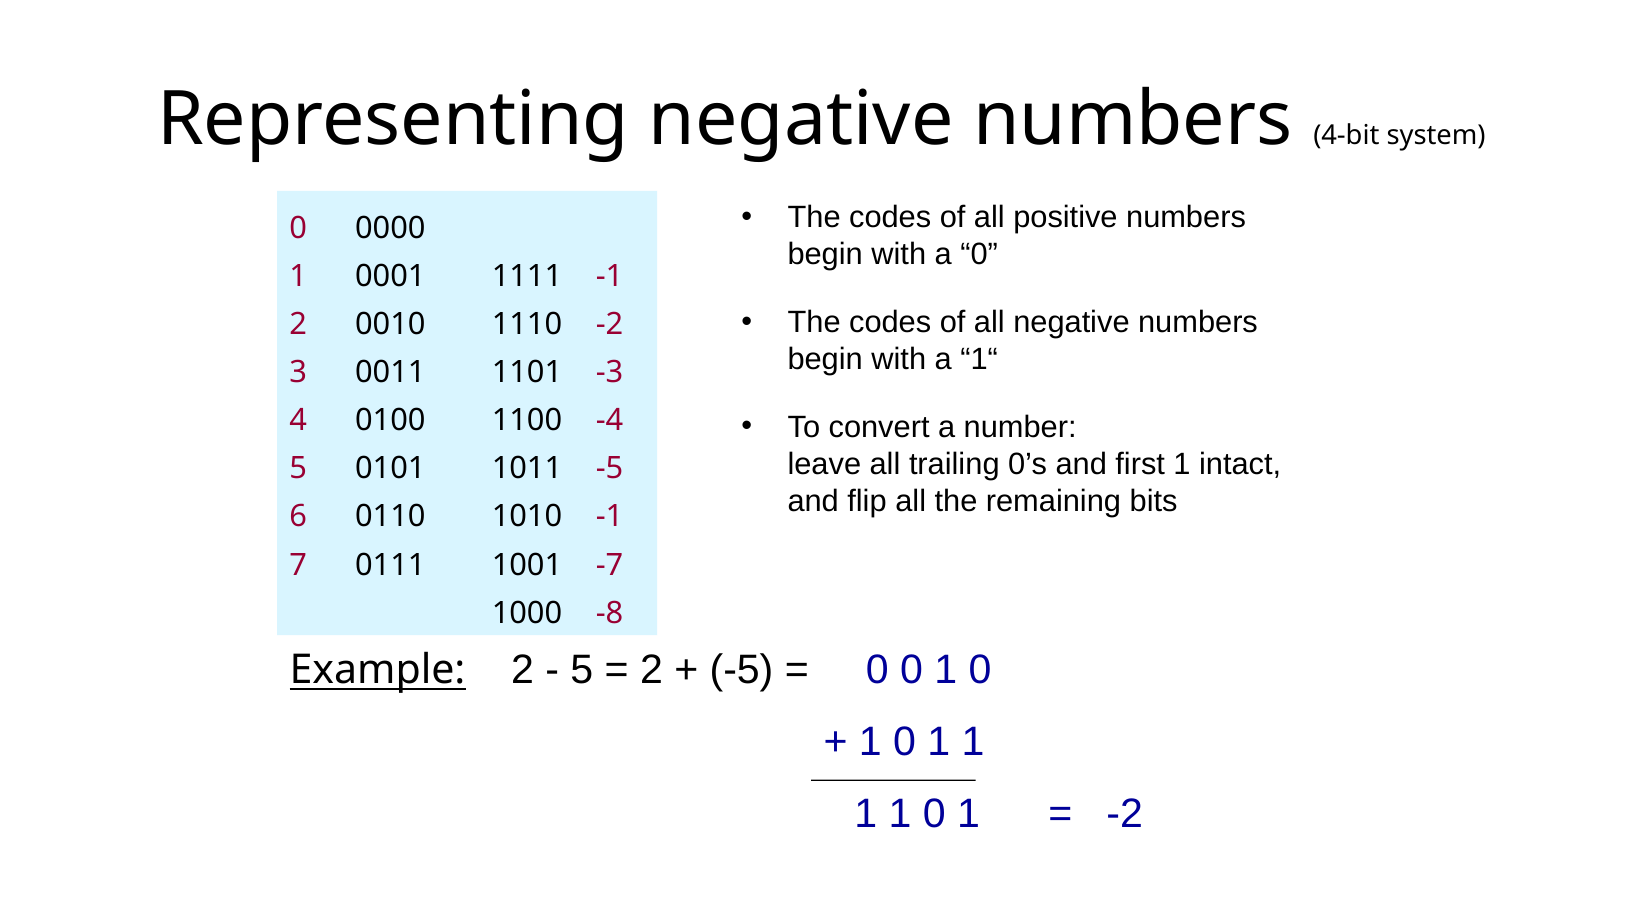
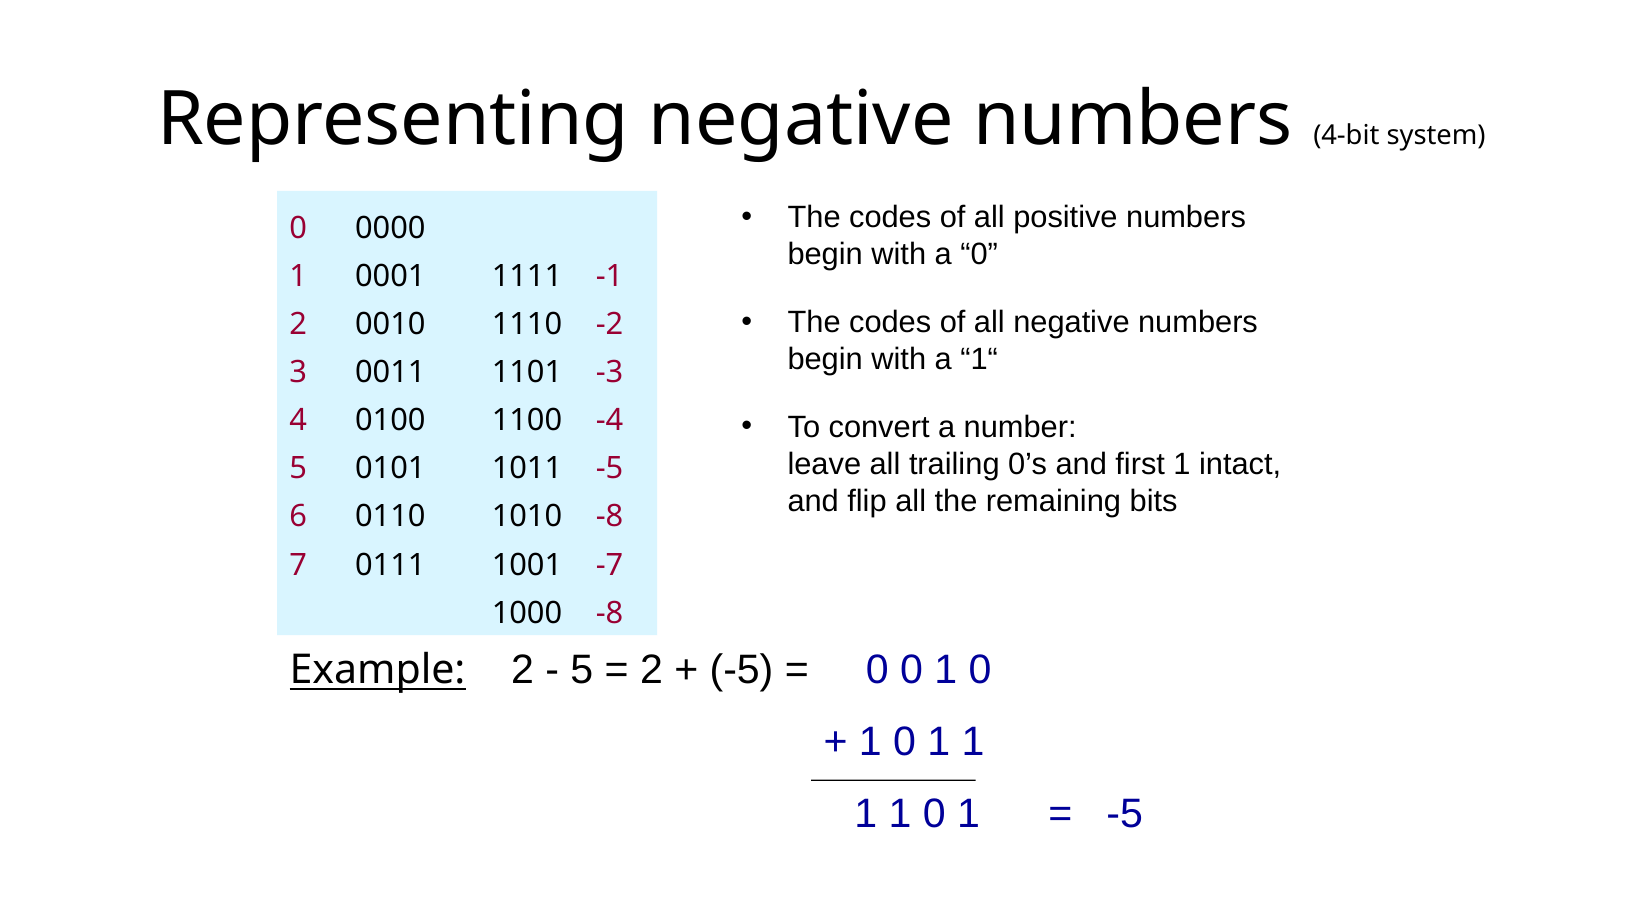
1010 -1: -1 -> -8 (610, 517)
-2: -2 -> -5 (1125, 814)
